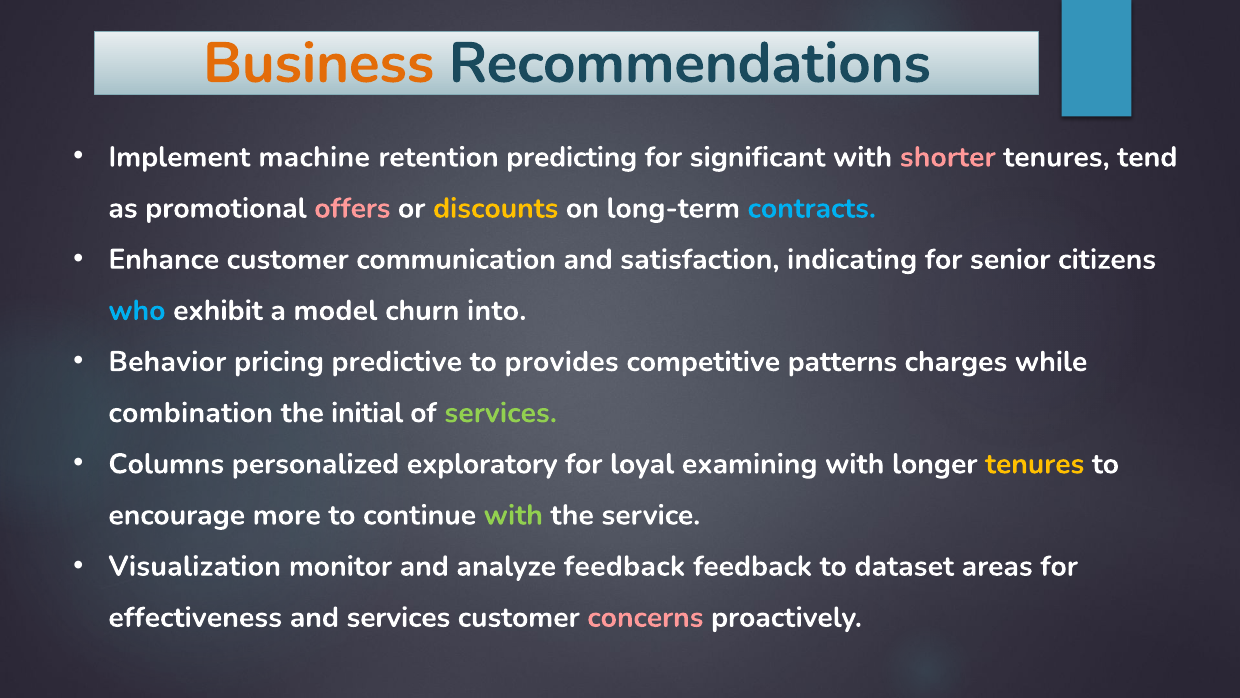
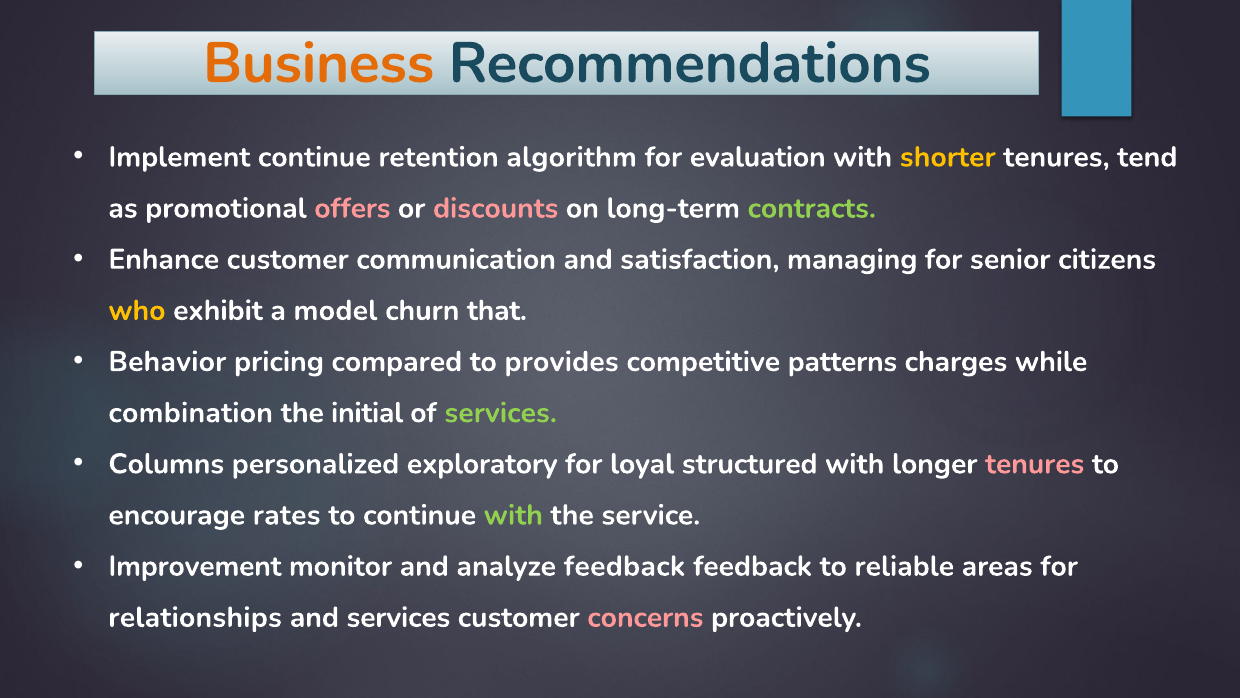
Implement machine: machine -> continue (314, 157)
predicting: predicting -> algorithm (572, 157)
significant: significant -> evaluation (758, 157)
shorter colour: pink -> yellow (948, 157)
discounts colour: yellow -> pink (496, 208)
contracts colour: light blue -> light green (812, 208)
indicating: indicating -> managing (852, 259)
who colour: light blue -> yellow (137, 310)
into: into -> that (497, 310)
predictive: predictive -> compared (397, 361)
examining: examining -> structured (750, 464)
tenures colour: yellow -> pink (1035, 464)
more: more -> rates (287, 515)
Visualization: Visualization -> Improvement (195, 566)
dataset: dataset -> reliable (904, 566)
effectiveness: effectiveness -> relationships (195, 617)
